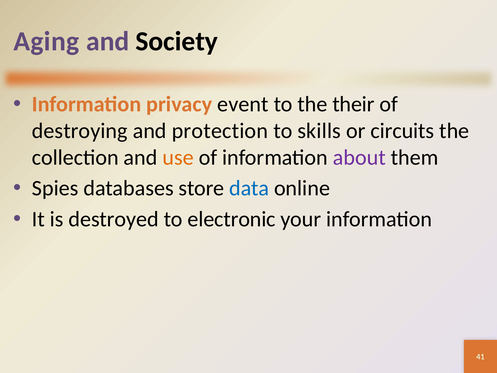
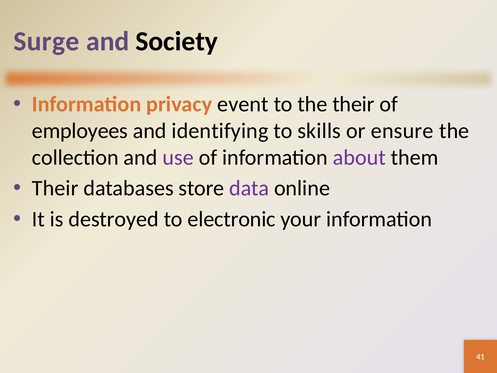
Aging: Aging -> Surge (46, 41)
destroying: destroying -> employees (80, 131)
protection: protection -> identifying (220, 131)
circuits: circuits -> ensure (402, 131)
use colour: orange -> purple (178, 157)
Spies: Spies -> Their (55, 188)
data colour: blue -> purple (249, 188)
